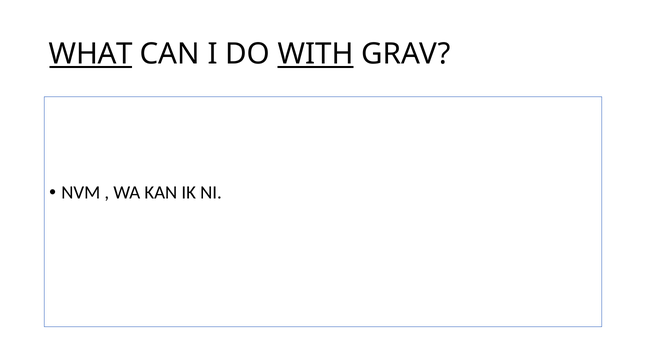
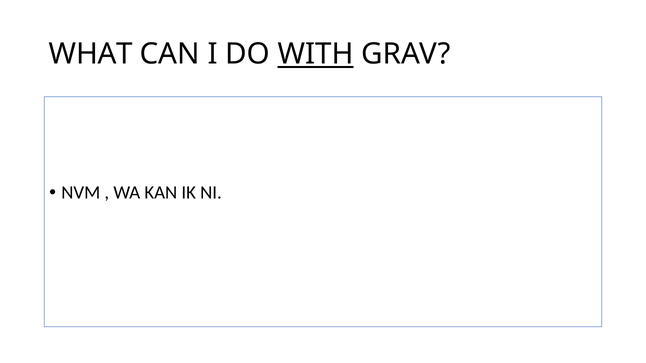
WHAT underline: present -> none (91, 54)
